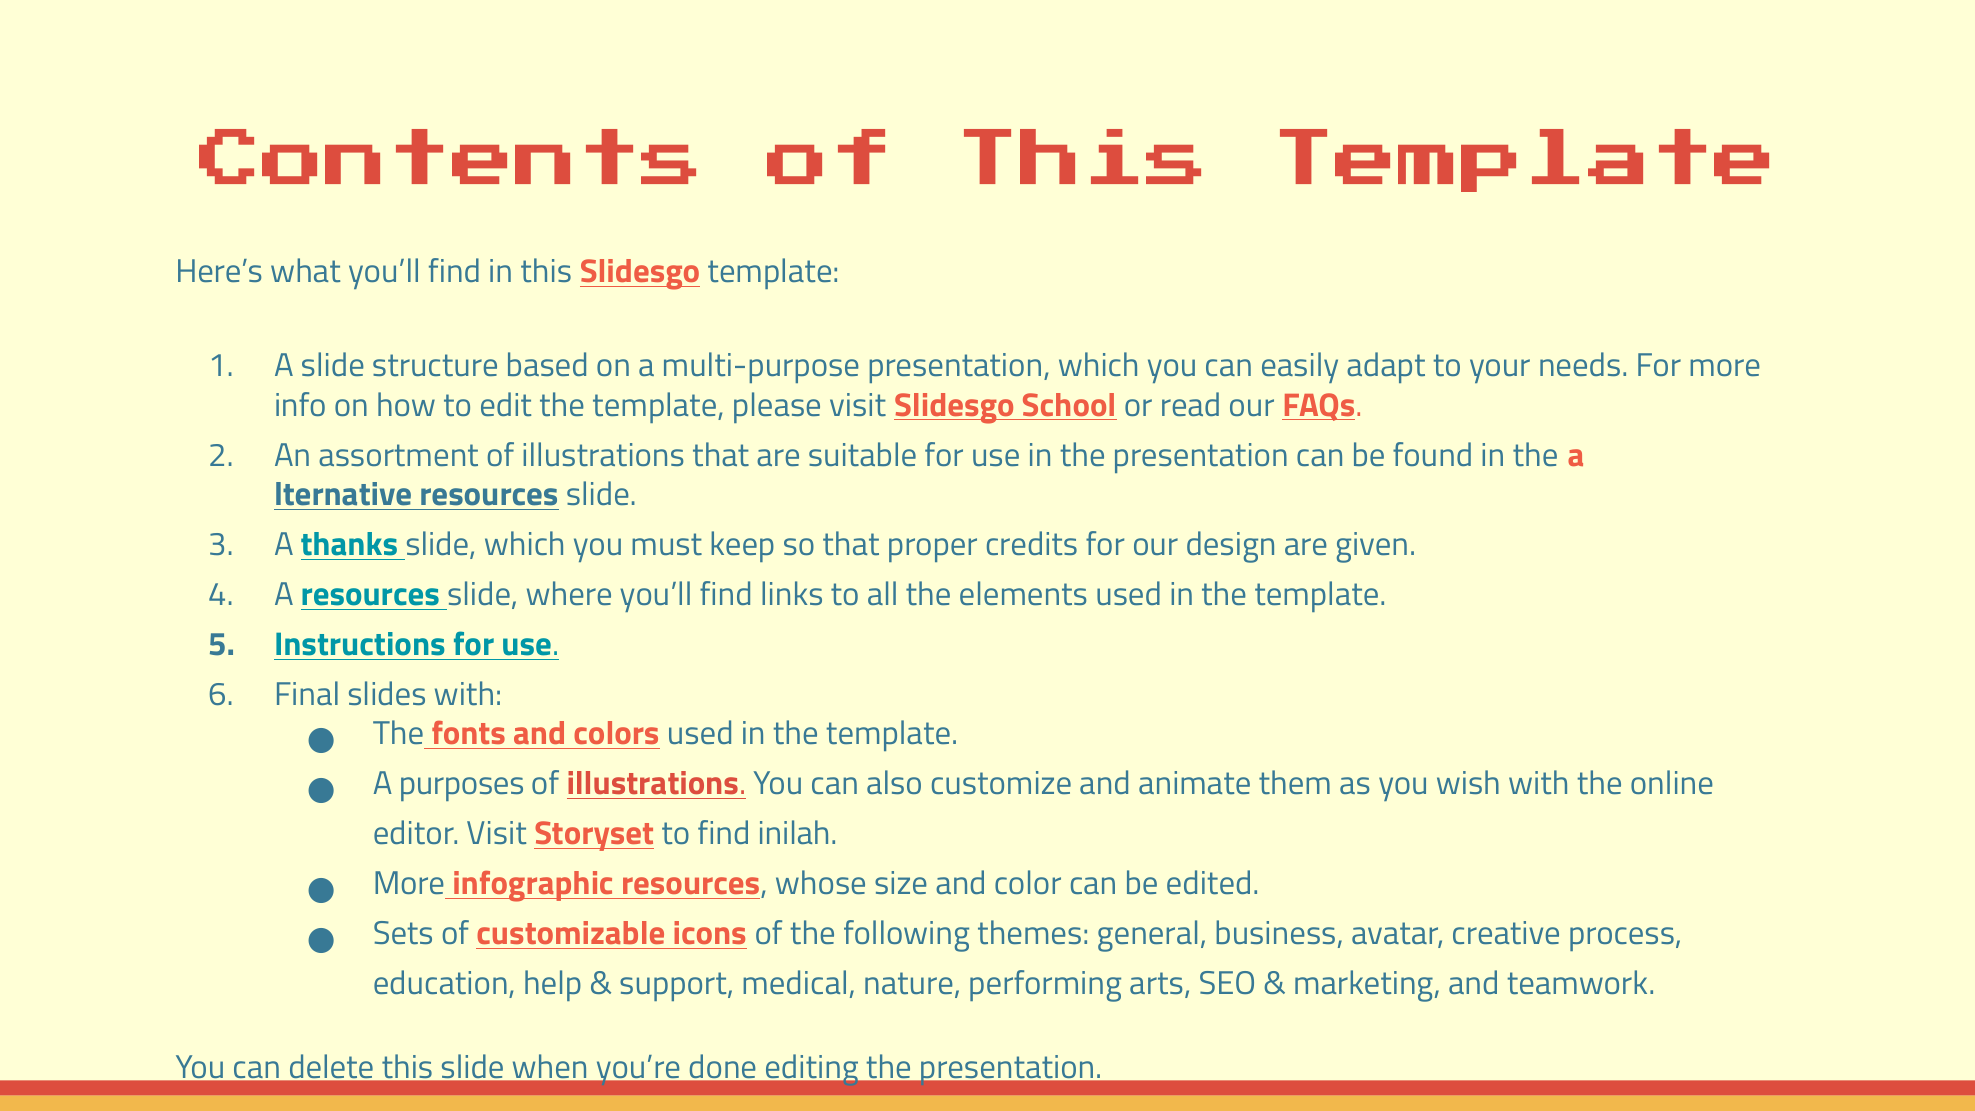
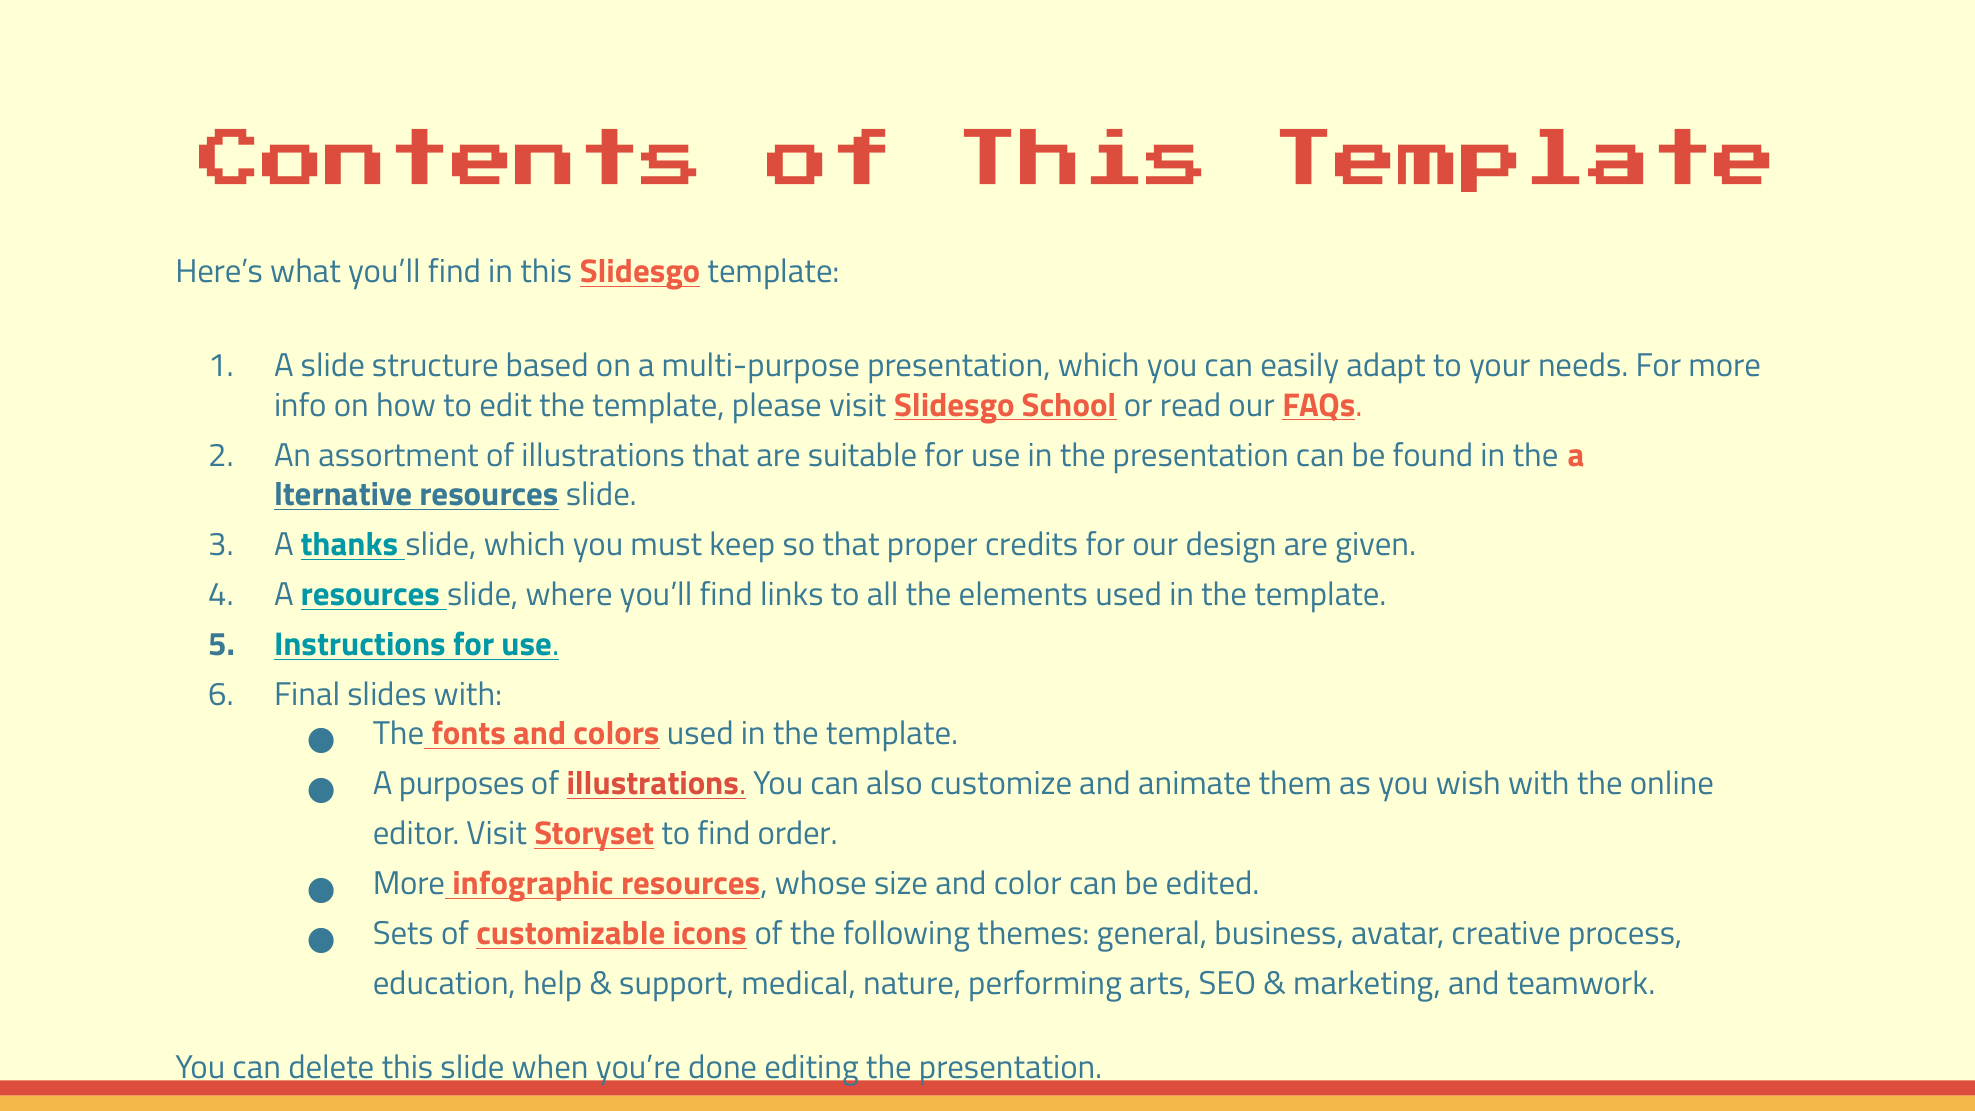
inilah: inilah -> order (798, 834)
